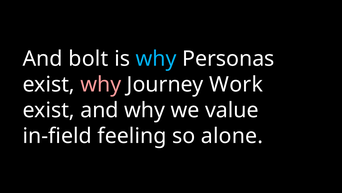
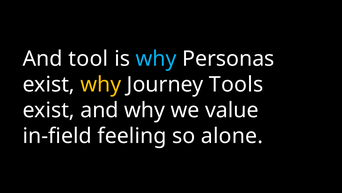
bolt: bolt -> tool (88, 59)
why colour: pink -> yellow (101, 84)
Work: Work -> Tools (236, 84)
